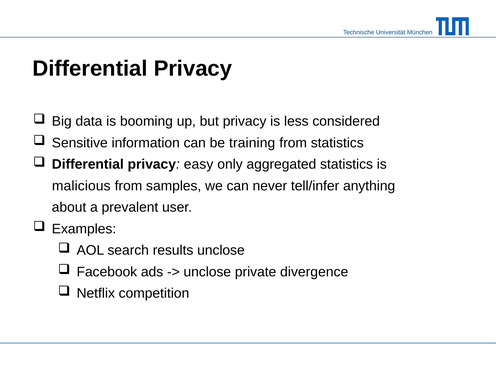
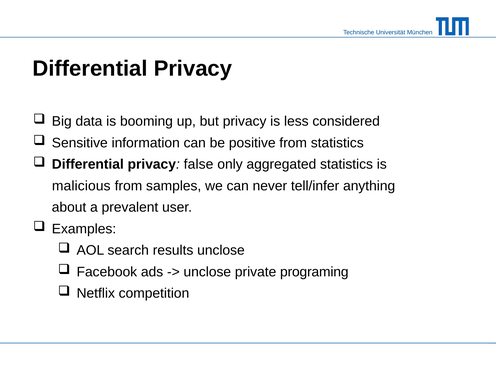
training: training -> positive (252, 143)
easy: easy -> false (199, 164)
divergence: divergence -> programing (314, 272)
